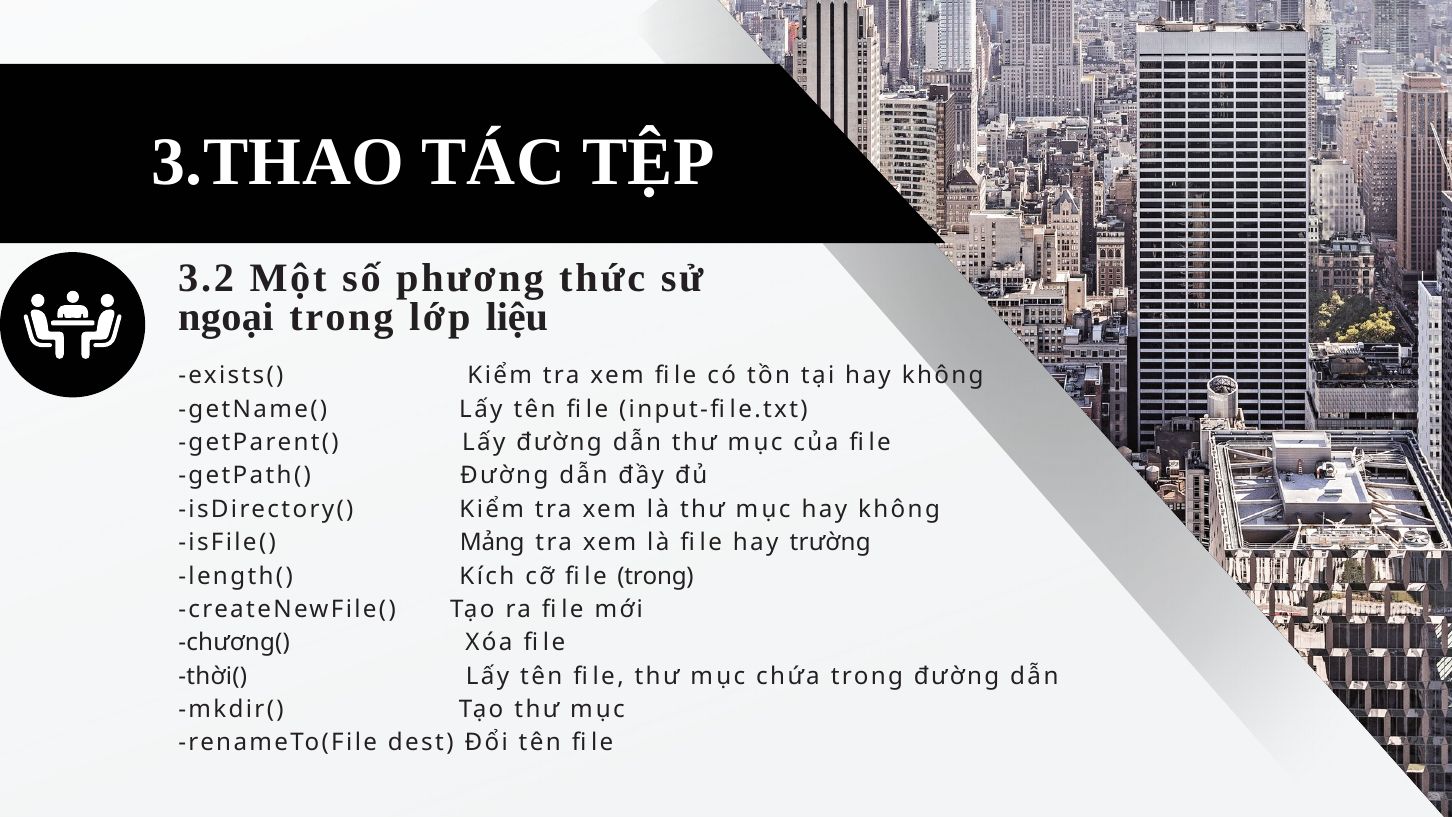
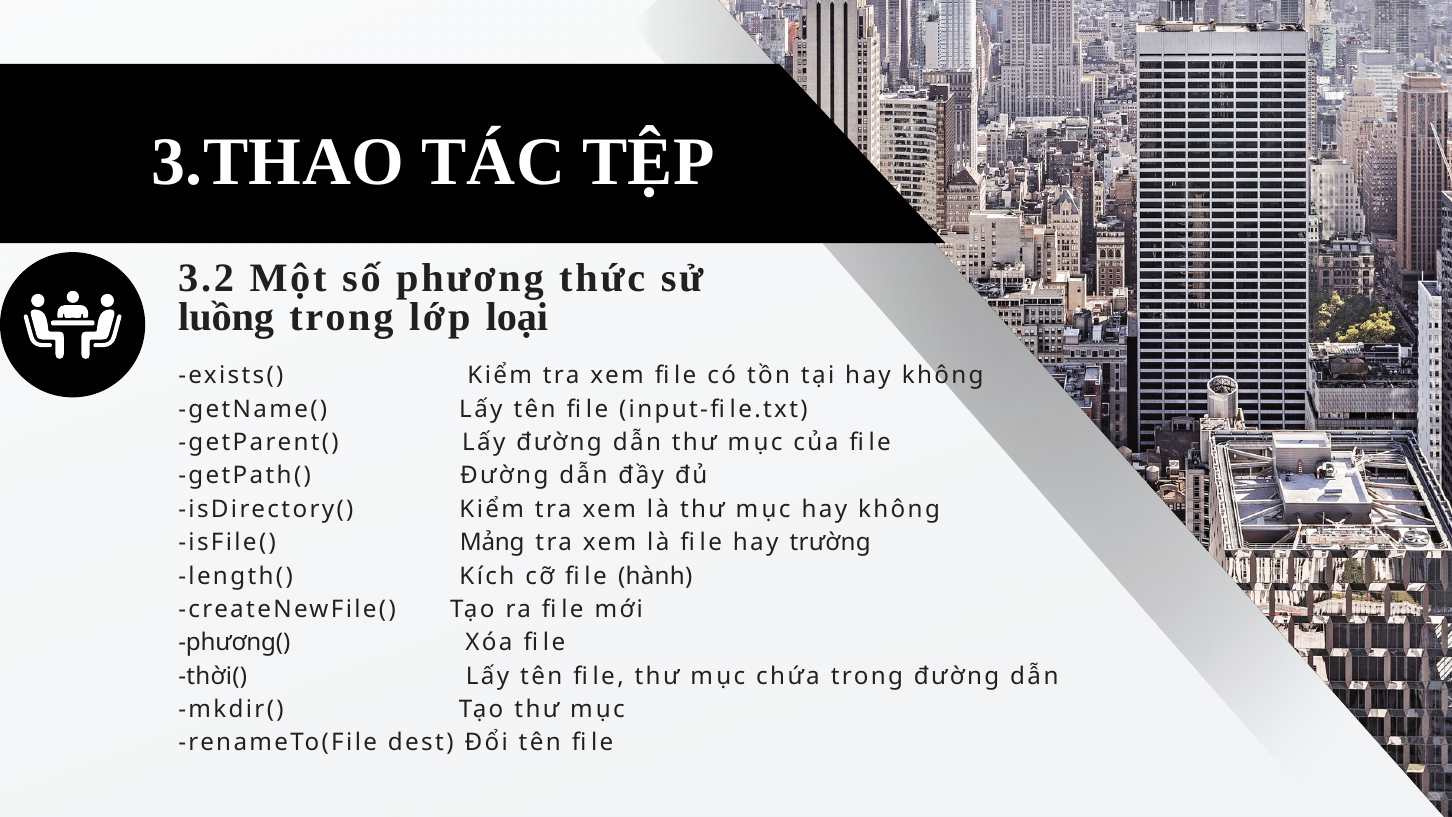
ngoại: ngoại -> luồng (226, 317)
liệu: liệu -> loại (517, 317)
file trong: trong -> hành (655, 576)
chương(: chương( -> phương( (234, 643)
